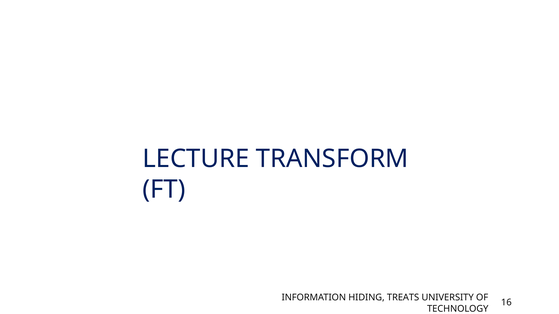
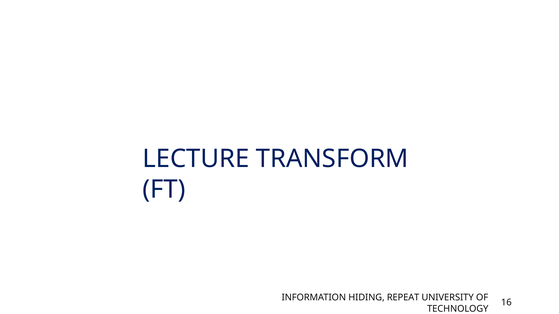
TREATS: TREATS -> REPEAT (403, 298)
